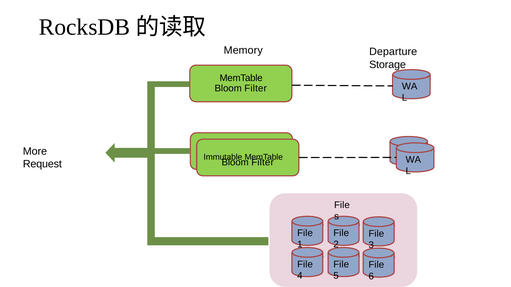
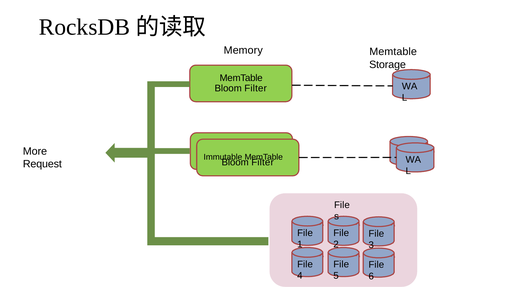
Memory Departure: Departure -> Memtable (393, 52)
